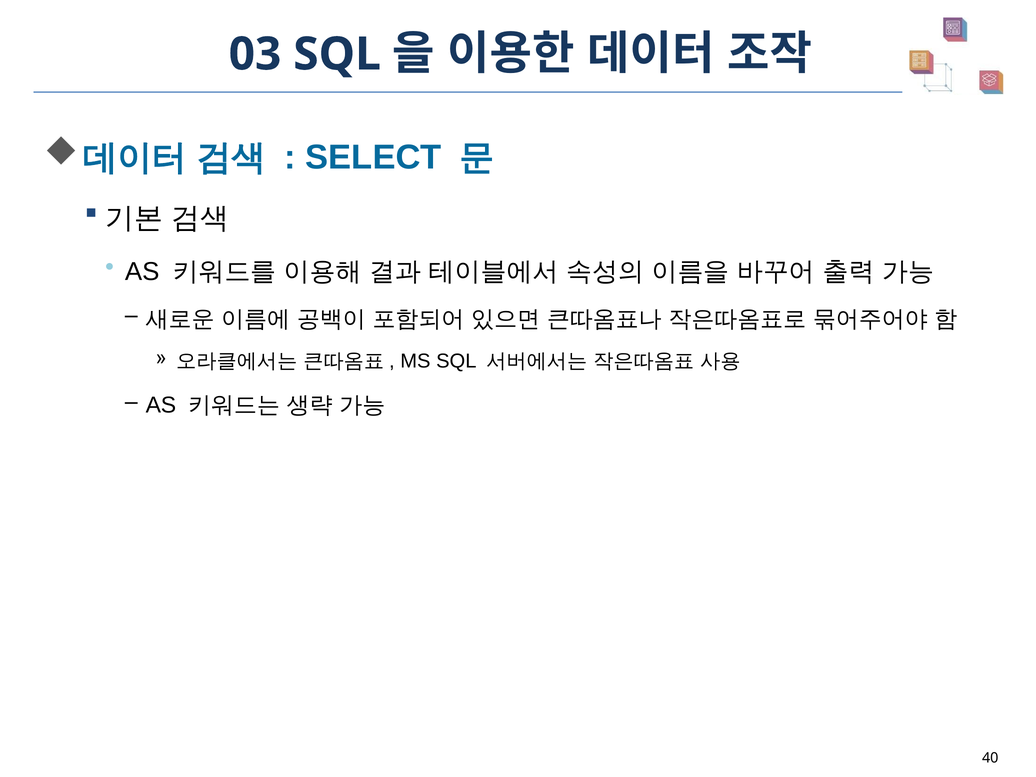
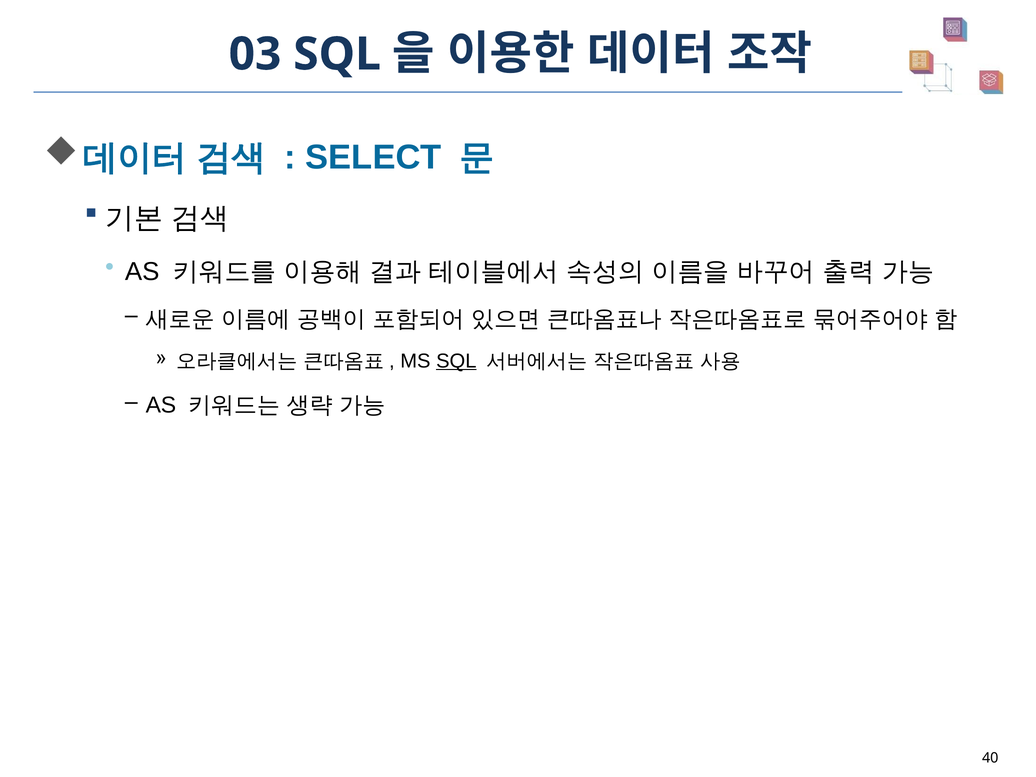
SQL underline: none -> present (456, 361)
